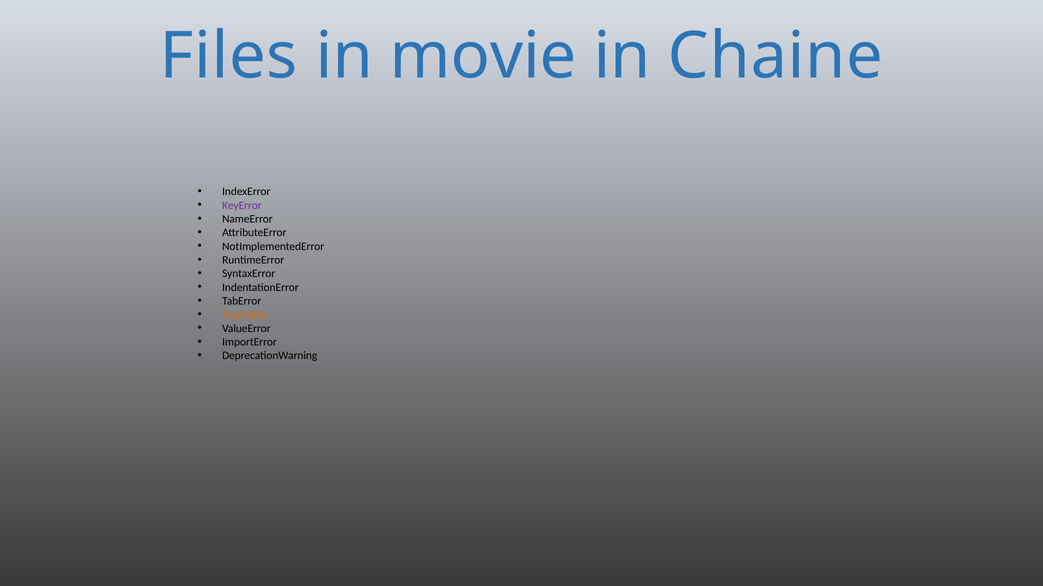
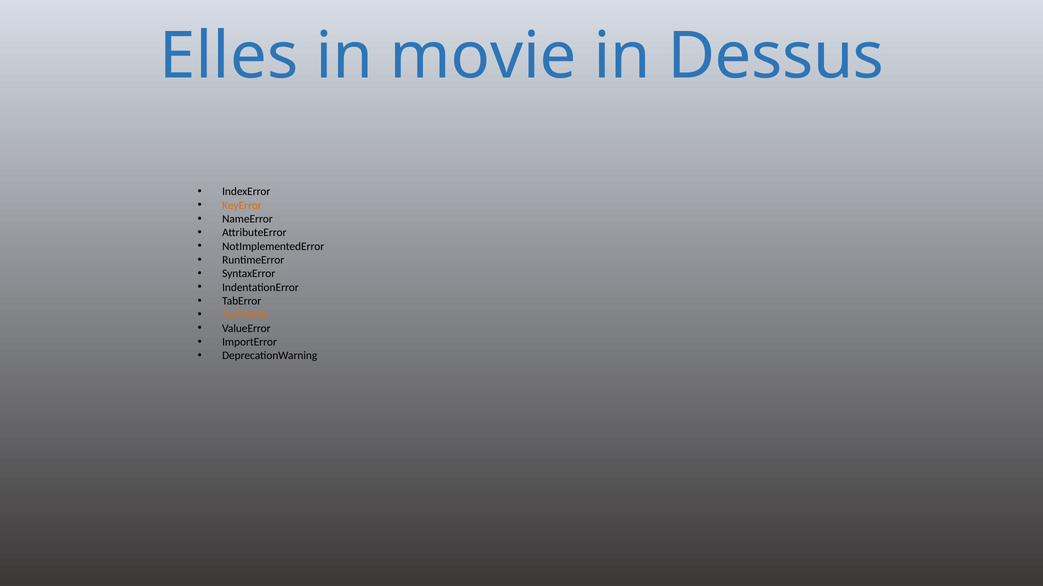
Files: Files -> Elles (229, 56)
Chaine: Chaine -> Dessus (776, 56)
KeyError colour: purple -> orange (242, 206)
